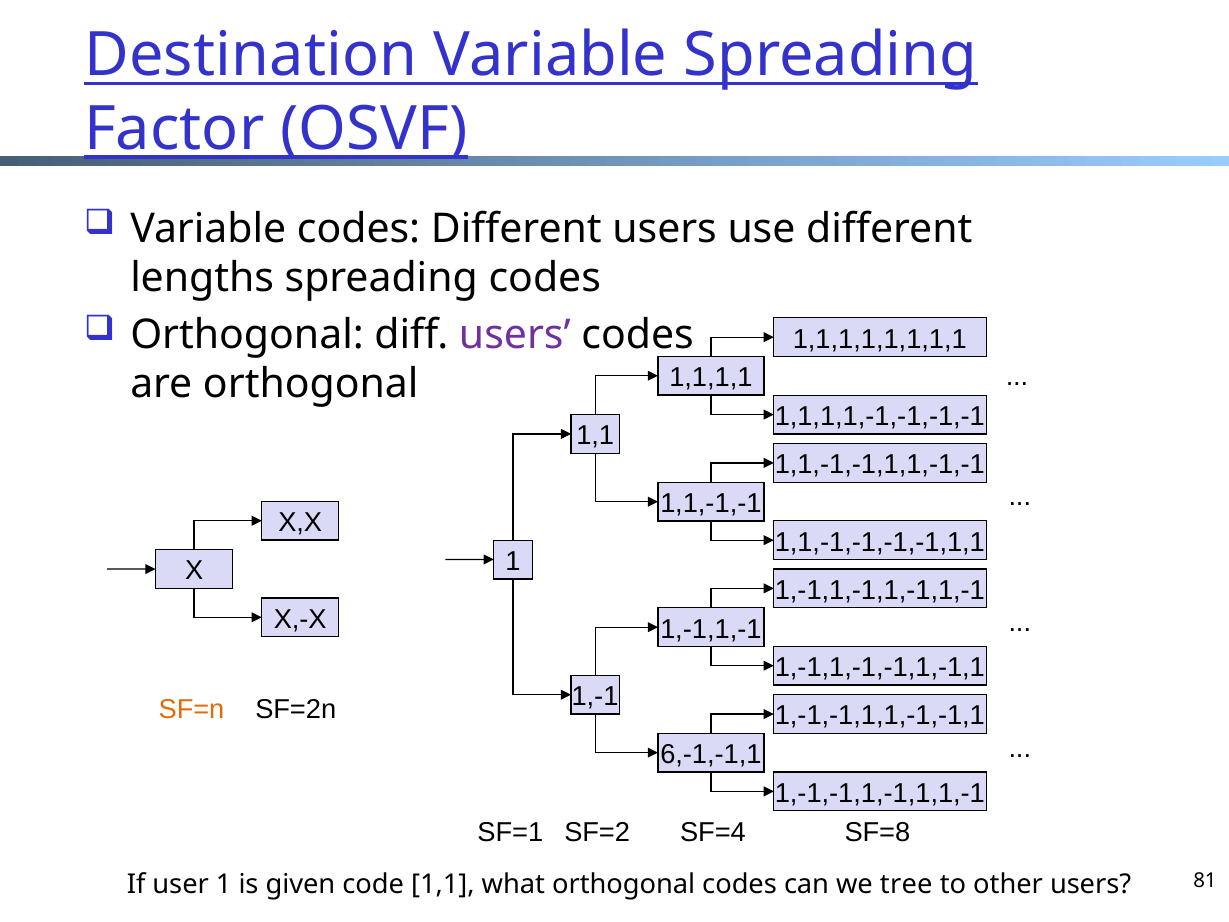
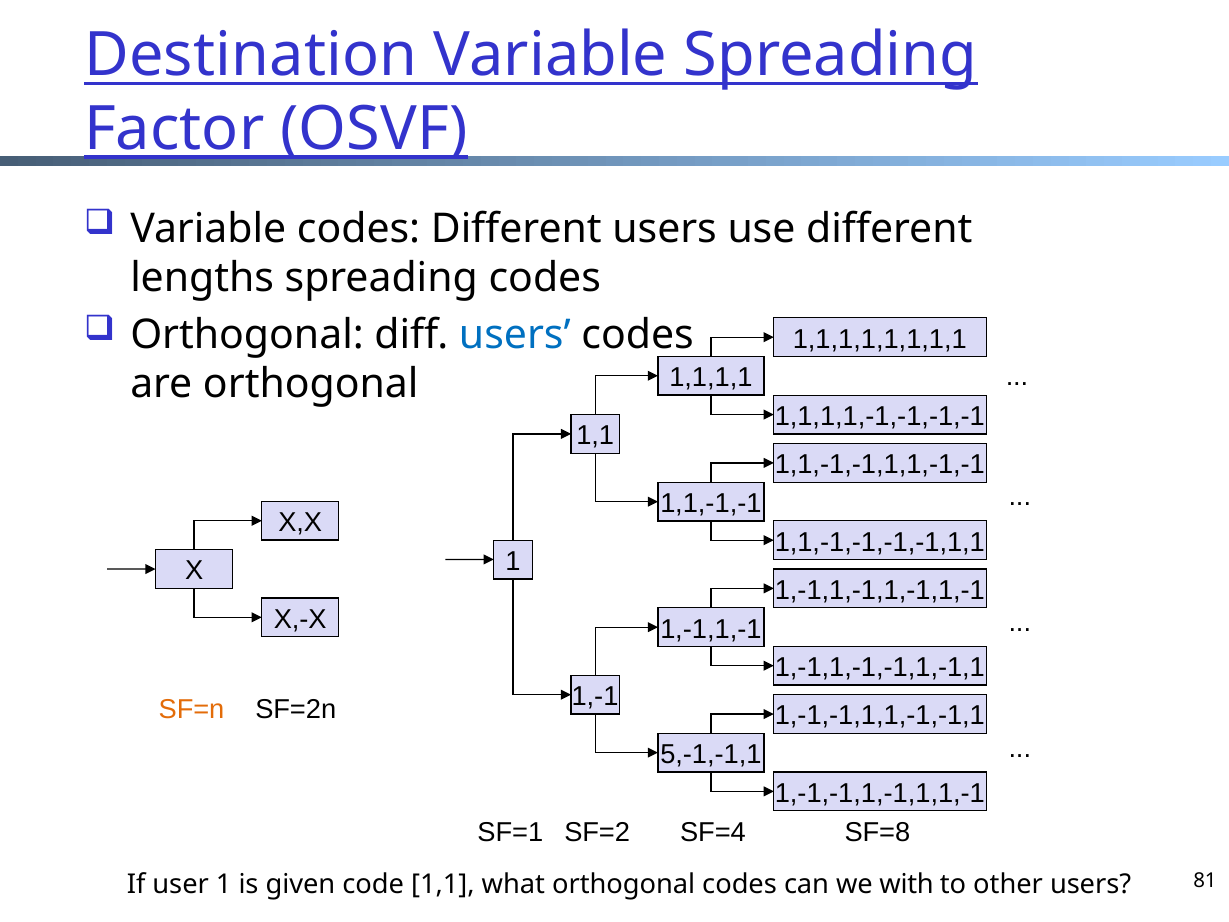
users colour: purple -> blue (515, 335)
6,-1,-1,1: 6,-1,-1,1 -> 5,-1,-1,1 (711, 754)
tree: tree -> with (907, 884)
